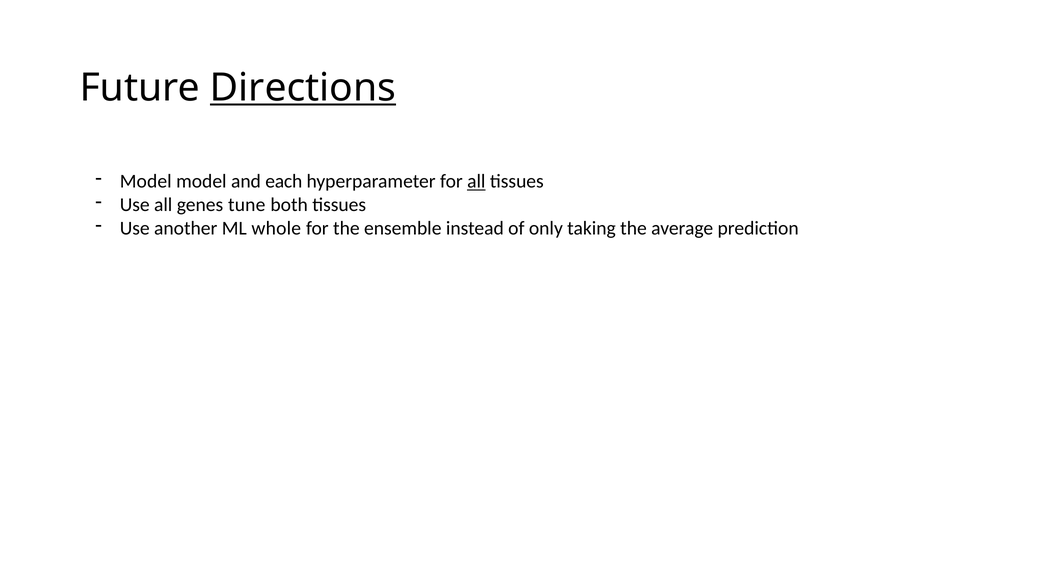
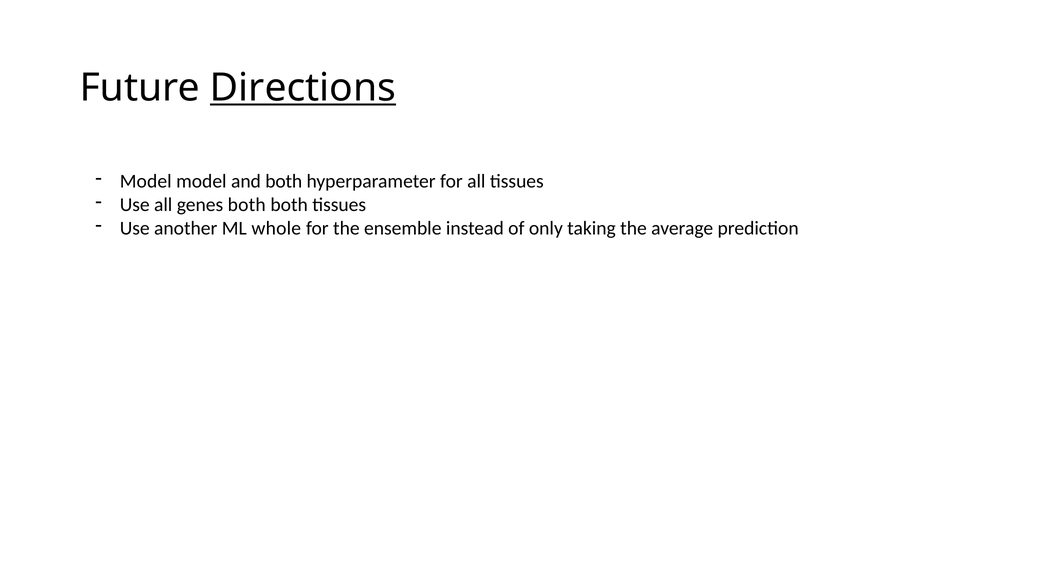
and each: each -> both (284, 182)
all underline: present -> none (476, 182)
genes tune: tune -> both (247, 205)
